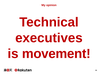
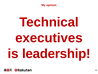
movement: movement -> leadership (56, 53)
